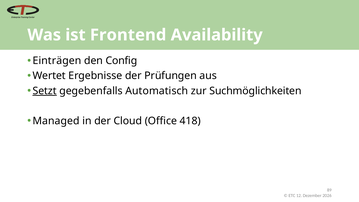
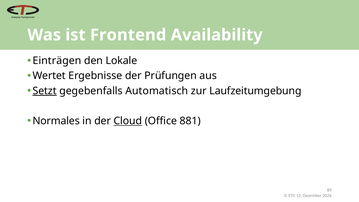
Config: Config -> Lokale (121, 61)
Suchmöglichkeiten: Suchmöglichkeiten -> Laufzeitumgebung (255, 91)
Managed: Managed -> Normales (56, 121)
Cloud underline: none -> present (128, 121)
418: 418 -> 881 (190, 121)
